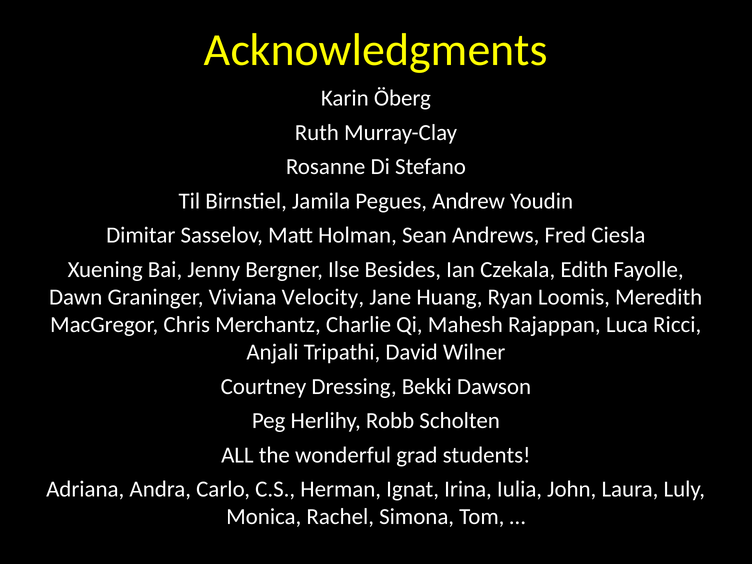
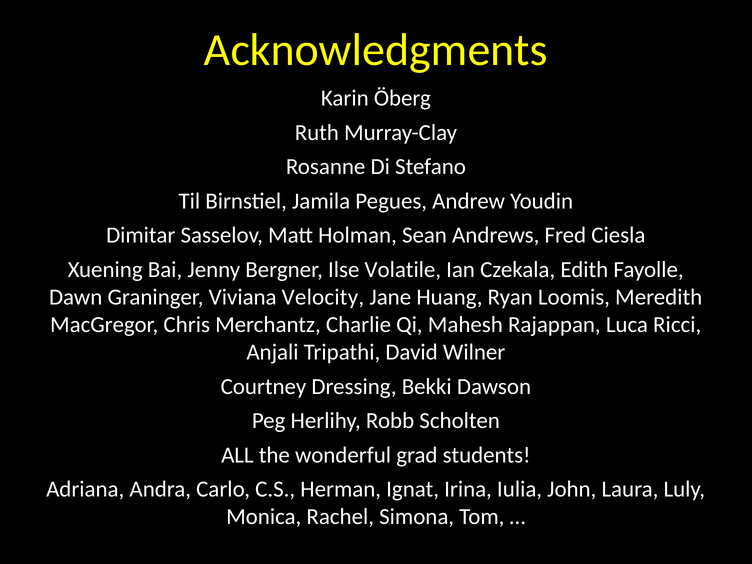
Besides: Besides -> Volatile (403, 270)
